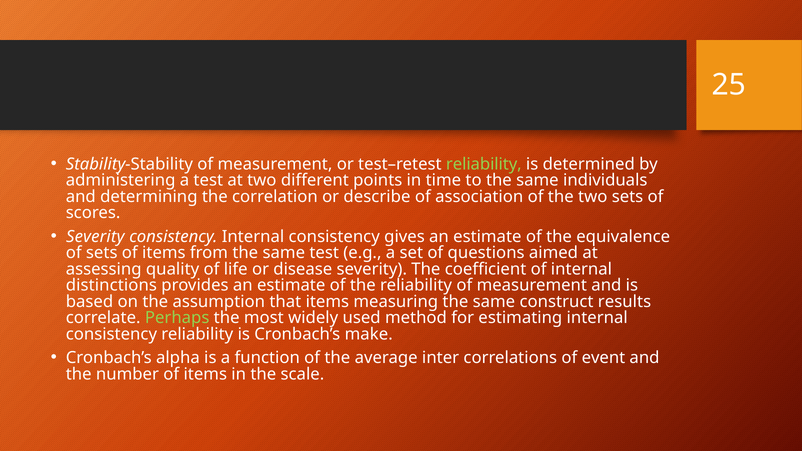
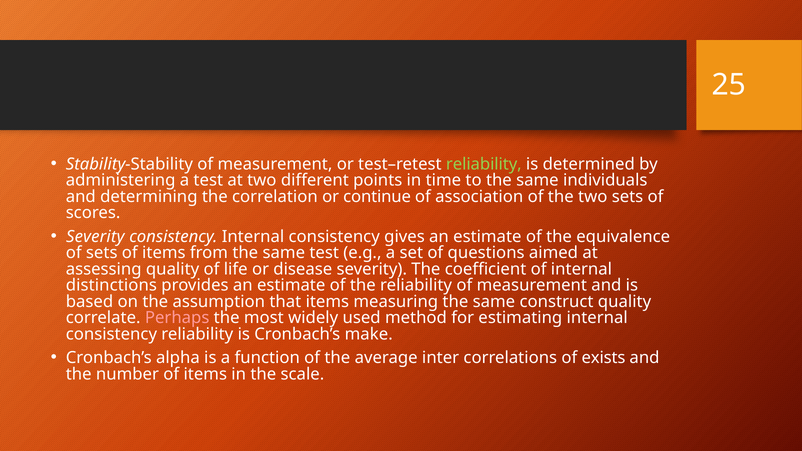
describe: describe -> continue (377, 197)
construct results: results -> quality (625, 302)
Perhaps colour: light green -> pink (177, 318)
event: event -> exists (603, 358)
